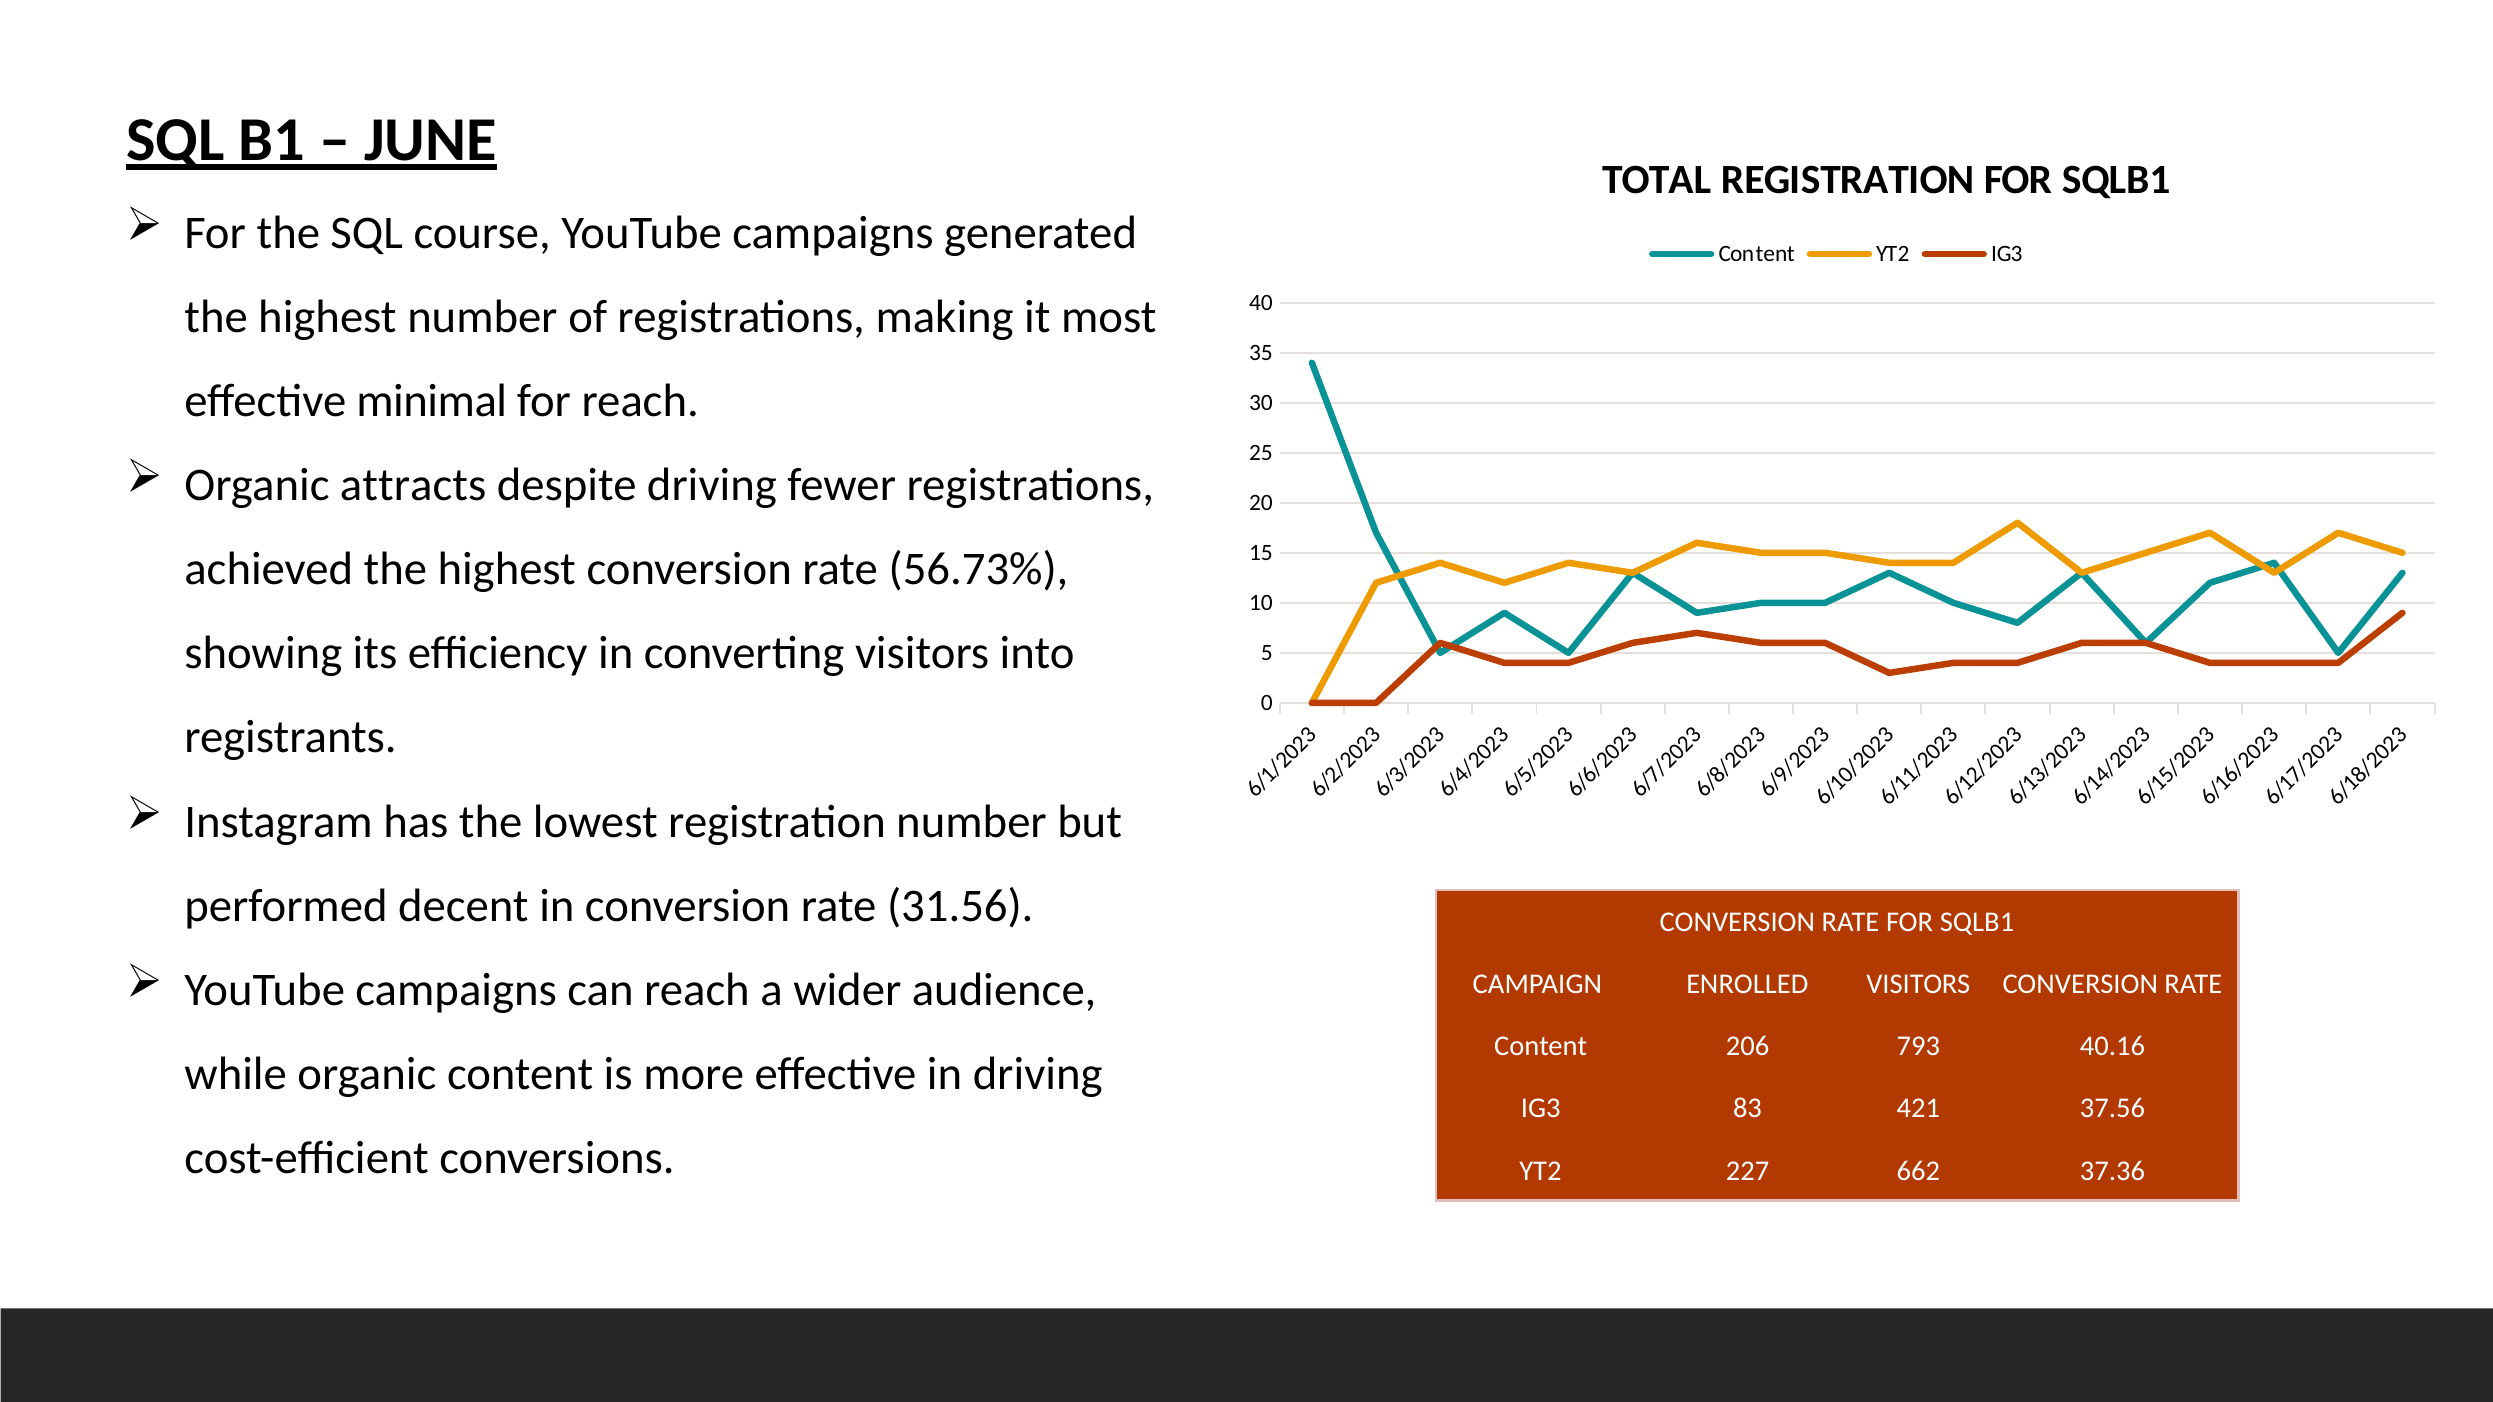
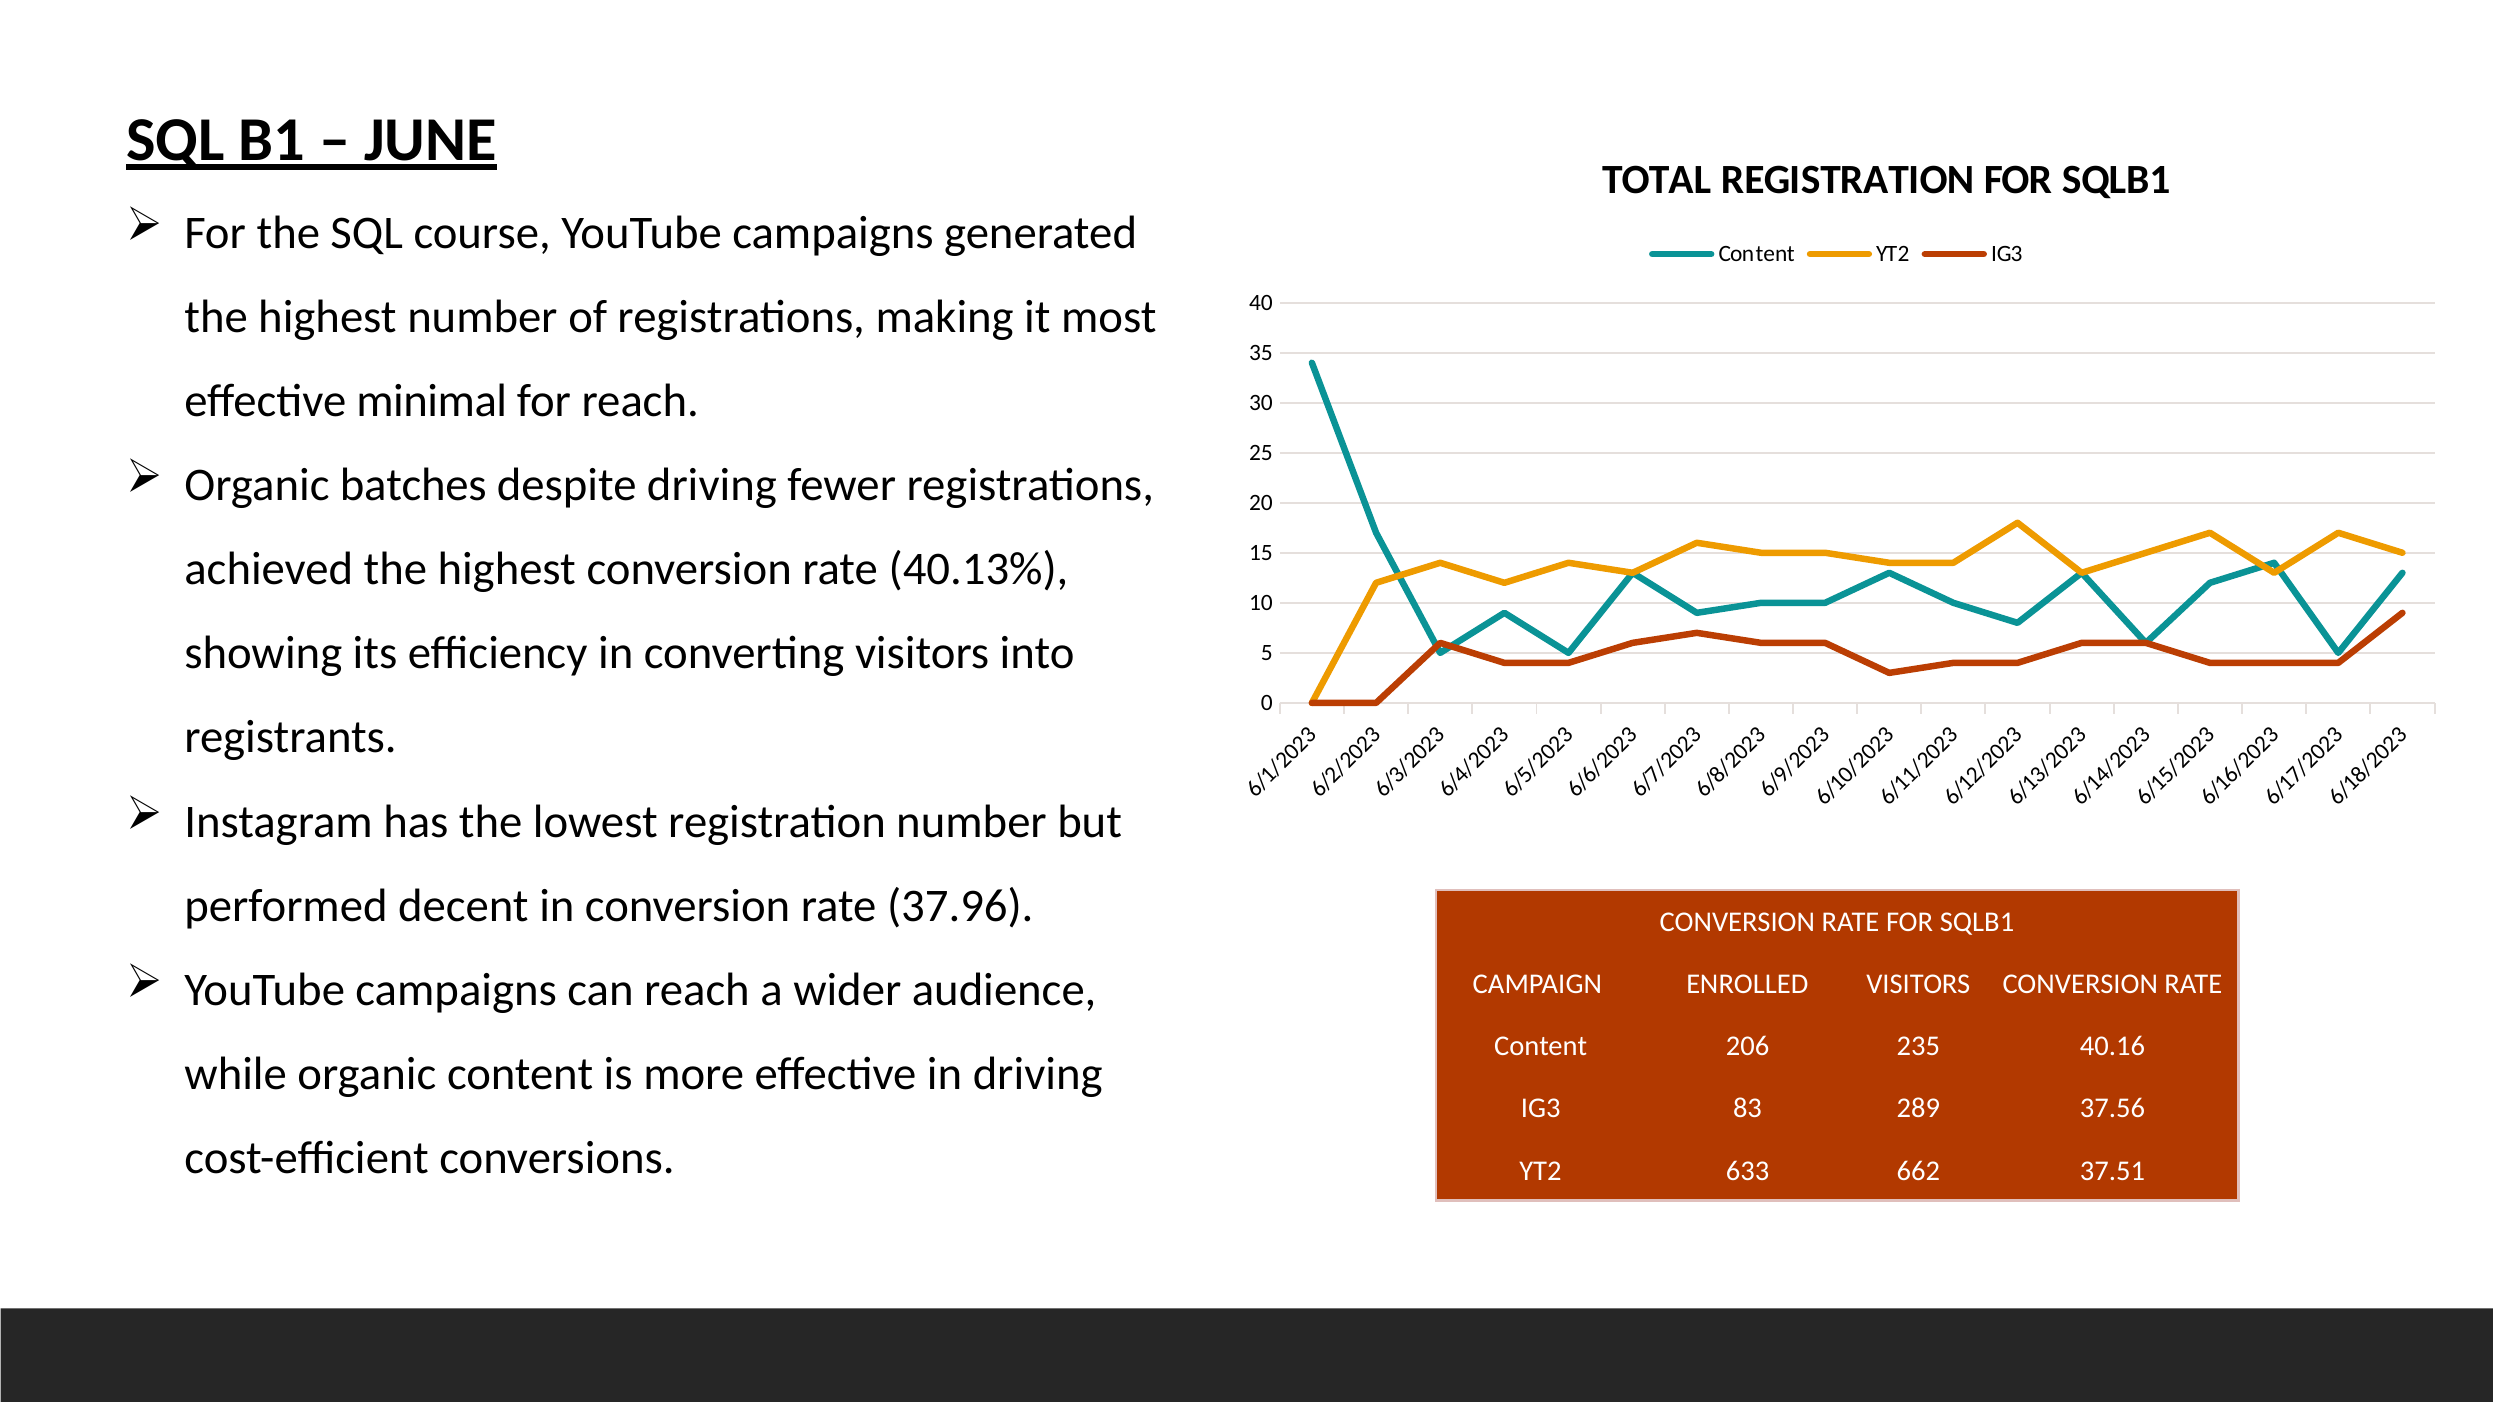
attracts: attracts -> batches (413, 485)
56.73%: 56.73% -> 40.13% (979, 569)
31.56: 31.56 -> 37.96 (960, 906)
793: 793 -> 235 (1918, 1047)
421: 421 -> 289 (1918, 1109)
227: 227 -> 633 (1748, 1171)
37.36: 37.36 -> 37.51 (2113, 1171)
